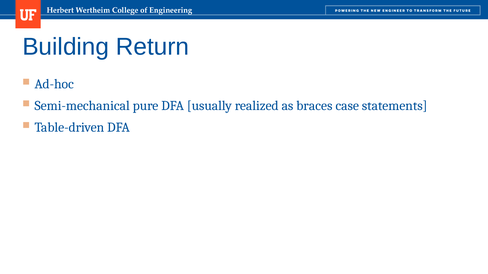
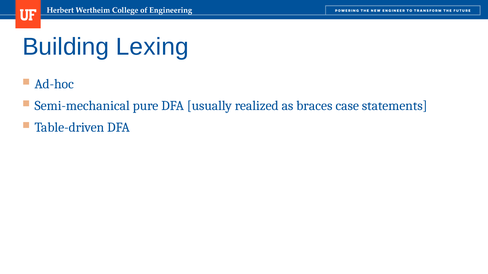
Return: Return -> Lexing (152, 47)
